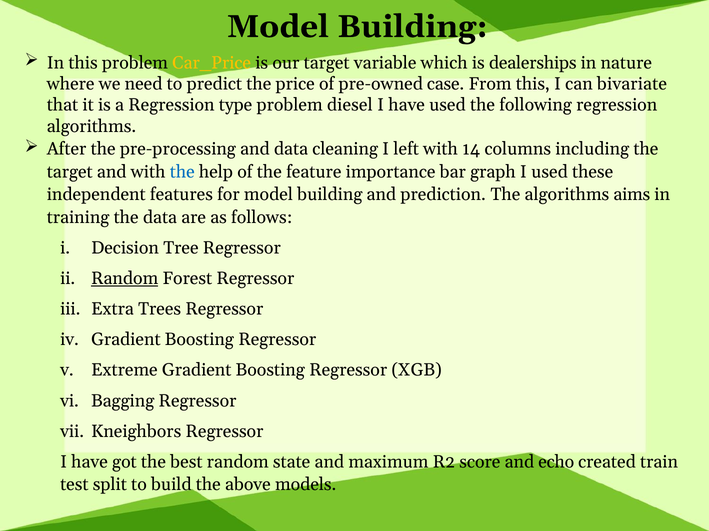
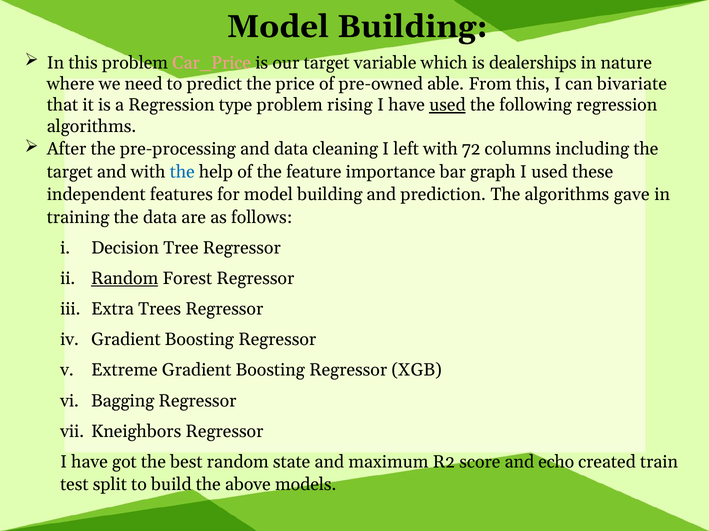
Car_Price colour: yellow -> pink (212, 63)
case: case -> able (446, 84)
diesel: diesel -> rising (350, 105)
used underline: none -> present (447, 105)
14: 14 -> 72 (471, 149)
aims: aims -> gave (632, 195)
